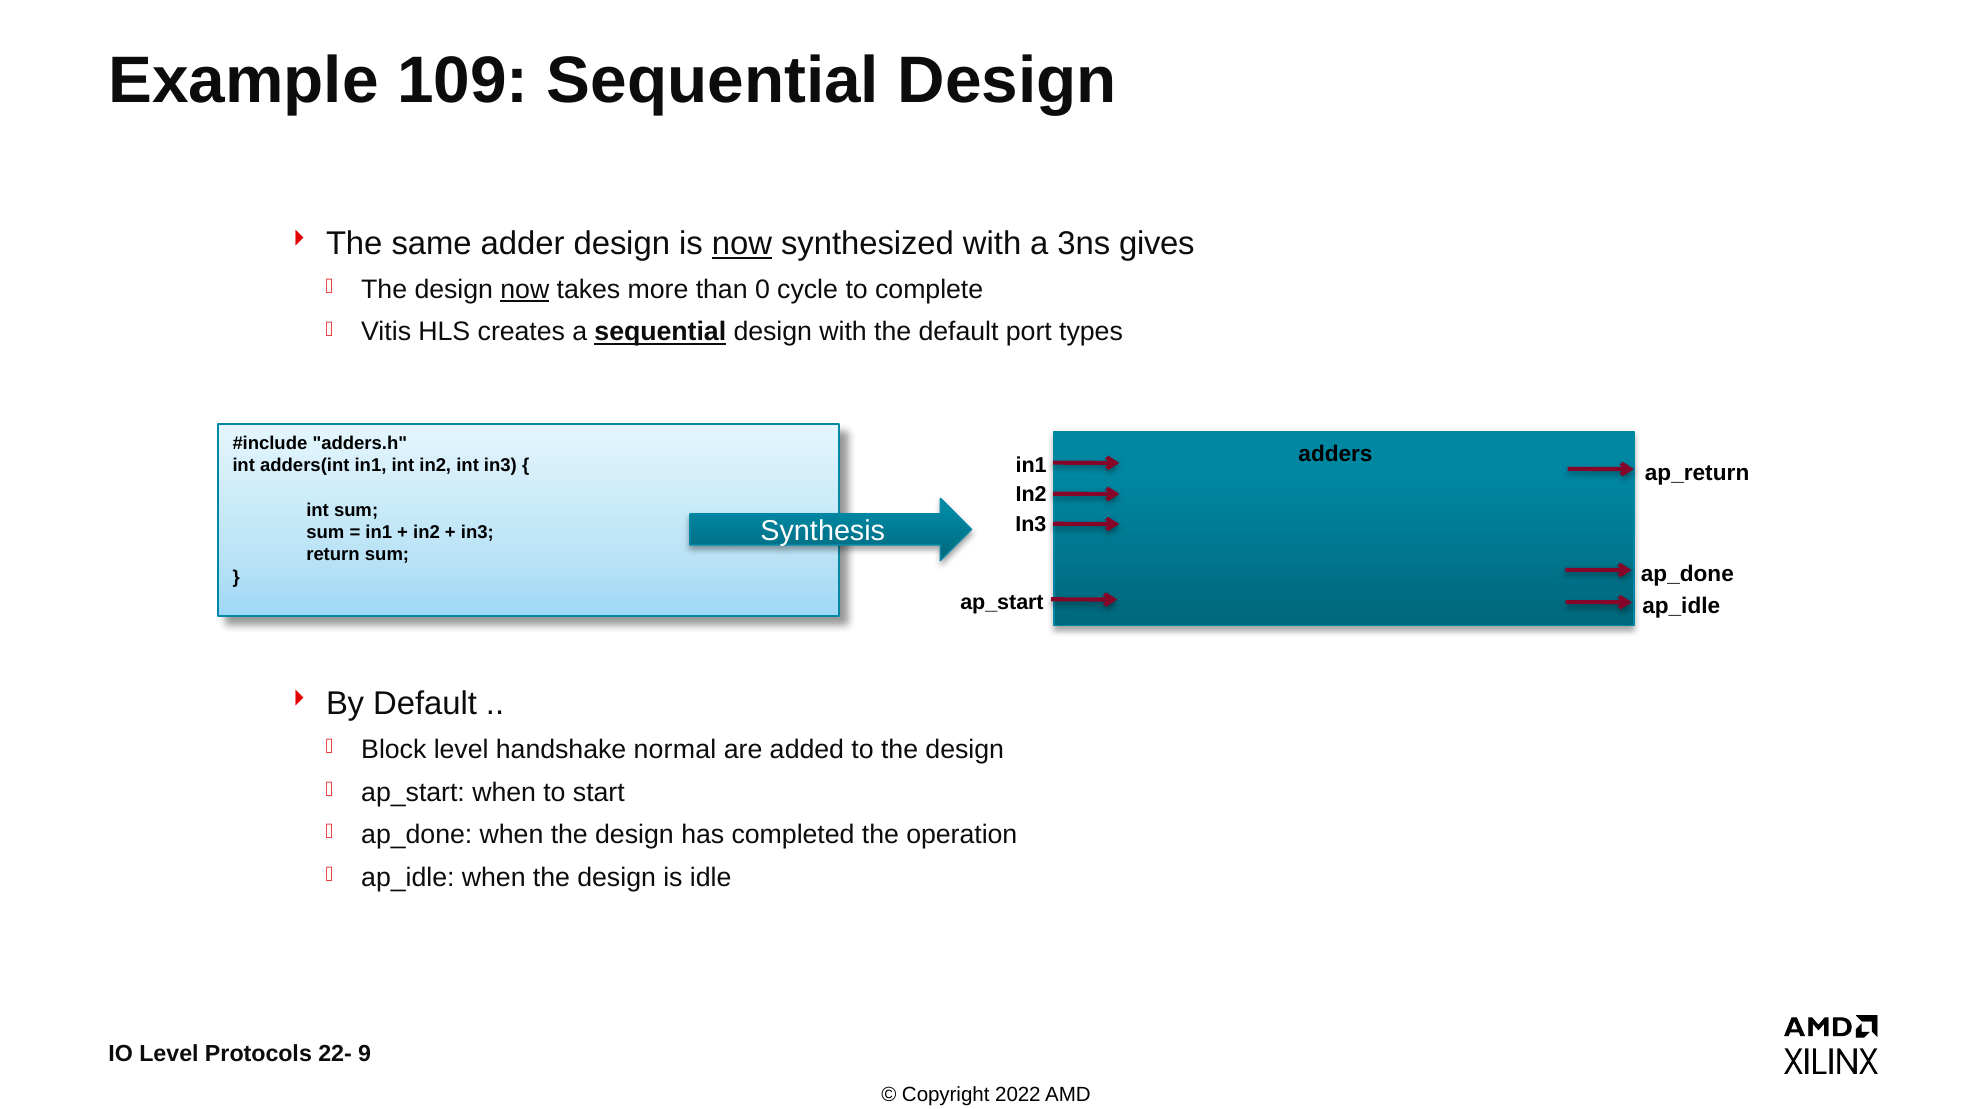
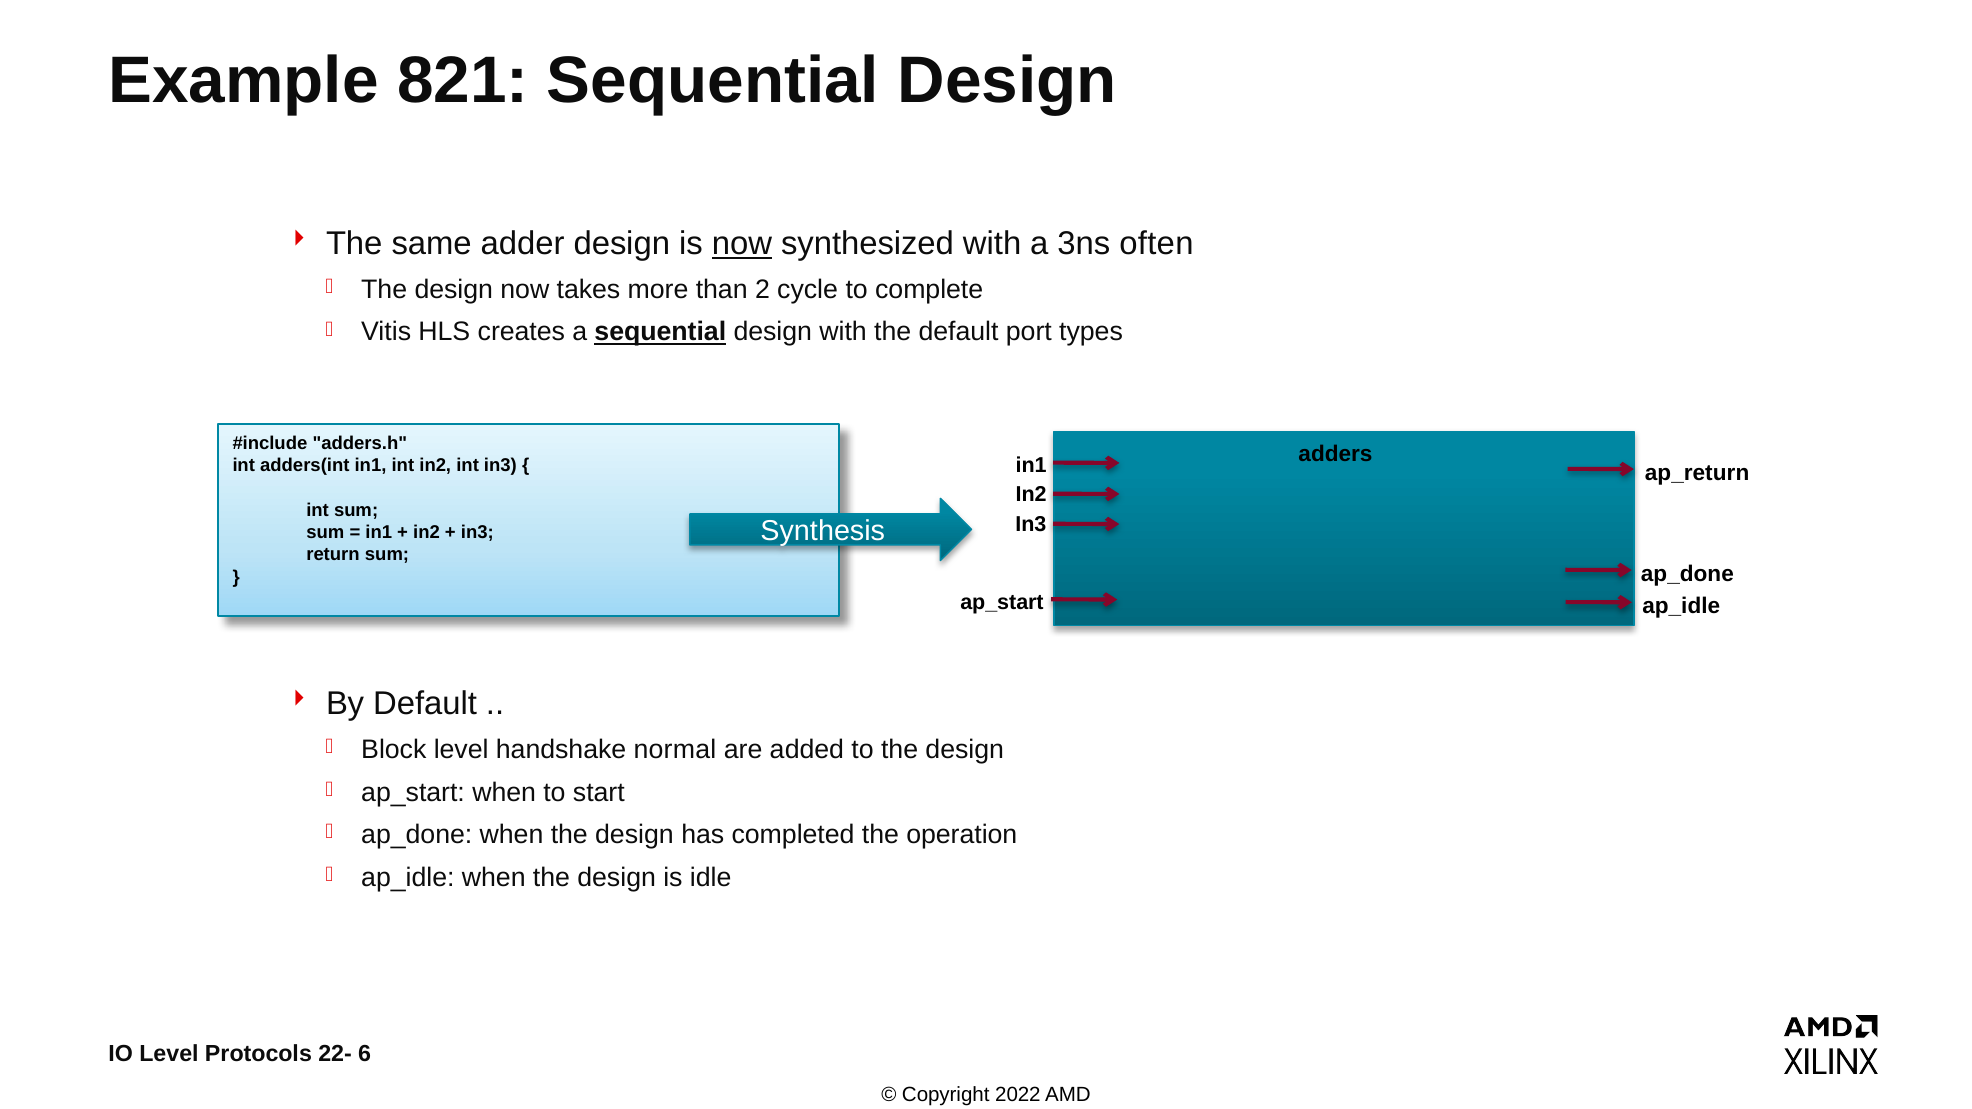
109: 109 -> 821 (463, 80)
gives: gives -> often (1156, 244)
now underline: present -> none (525, 289)
0: 0 -> 2 (762, 289)
9: 9 -> 6 (365, 1054)
